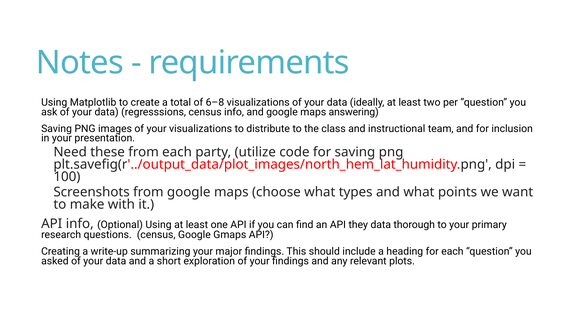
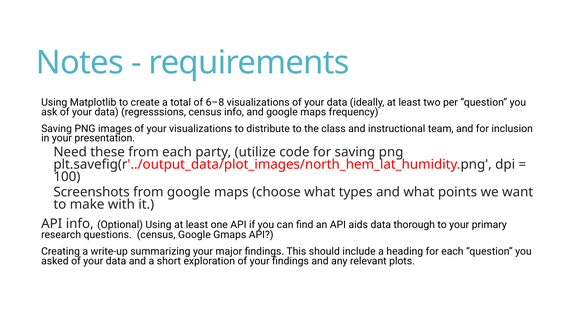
answering: answering -> frequency (354, 112)
they: they -> aids (358, 225)
